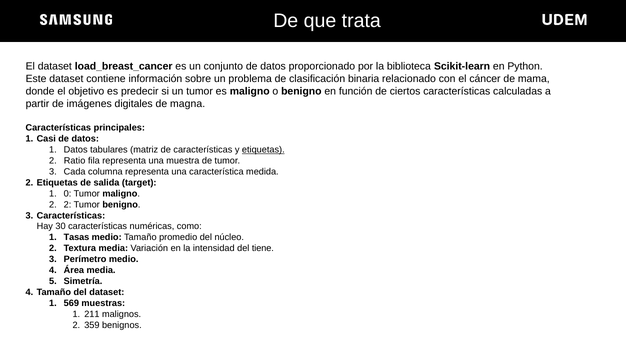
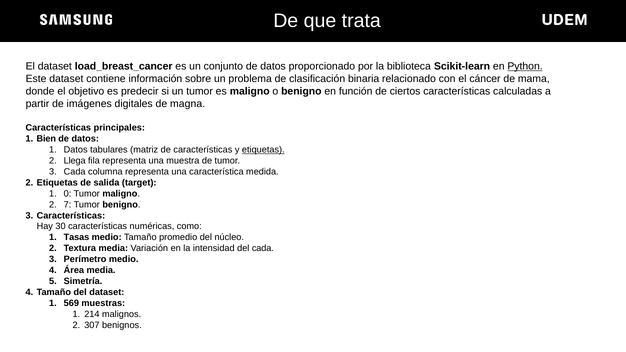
Python underline: none -> present (525, 66)
Casi: Casi -> Bien (46, 139)
Ratio: Ratio -> Llega (75, 161)
2: 2 -> 7 (68, 205)
del tiene: tiene -> cada (263, 248)
211: 211 -> 214 (92, 314)
359: 359 -> 307 (92, 325)
